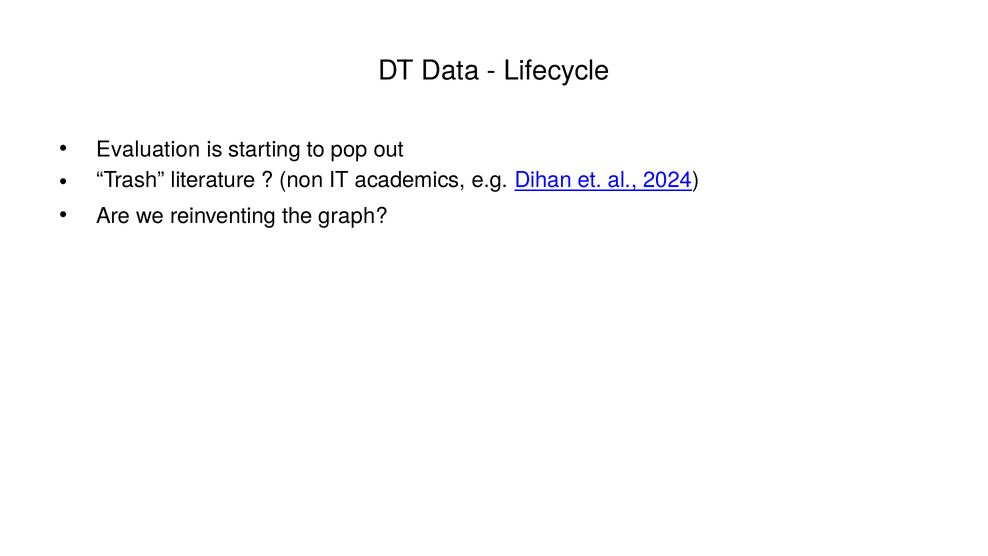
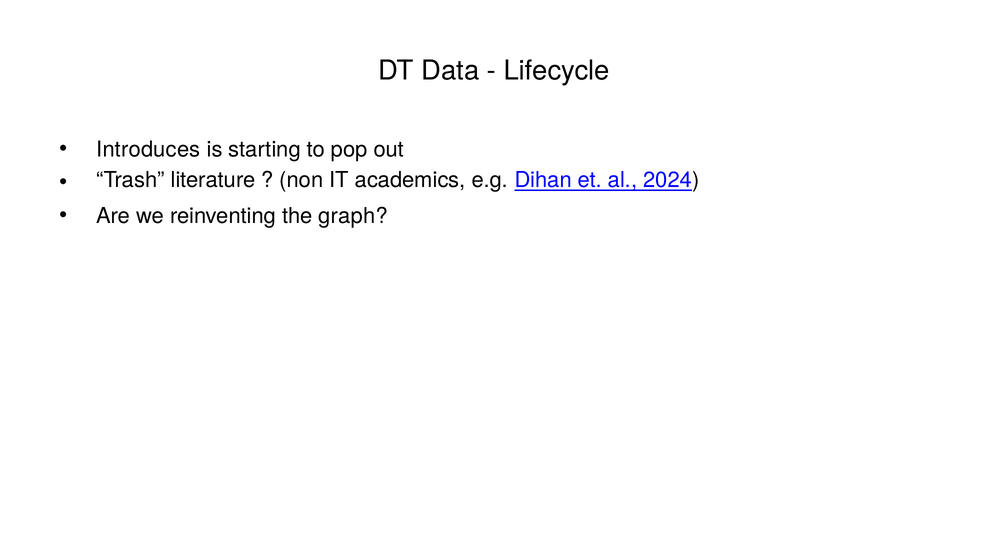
Evaluation: Evaluation -> Introduces (148, 149)
